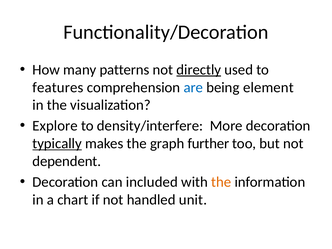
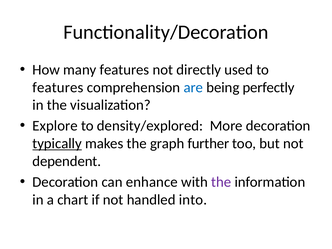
many patterns: patterns -> features (124, 70)
directly underline: present -> none (199, 70)
element: element -> perfectly (269, 87)
density/interfere: density/interfere -> density/explored (150, 126)
included: included -> enhance (152, 182)
the colour: orange -> purple (221, 182)
unit: unit -> into (193, 200)
